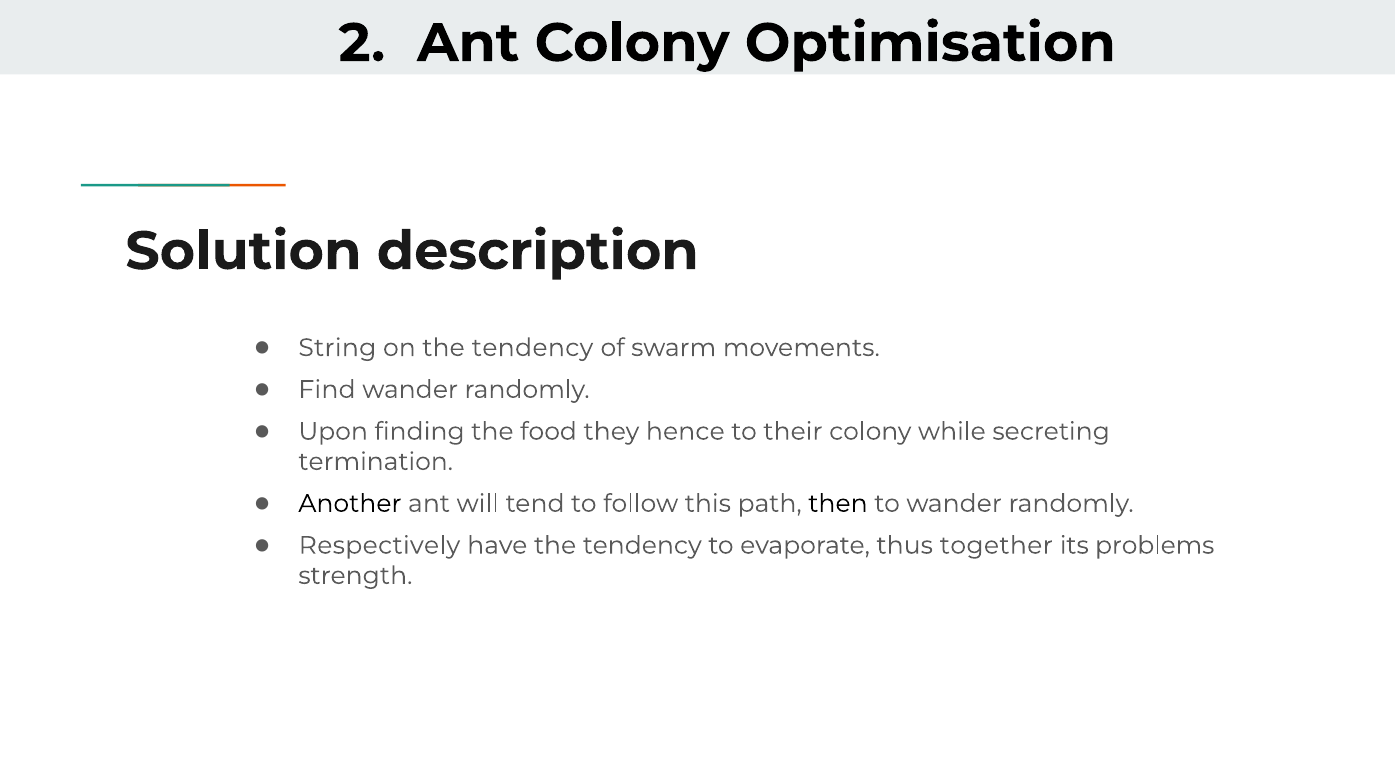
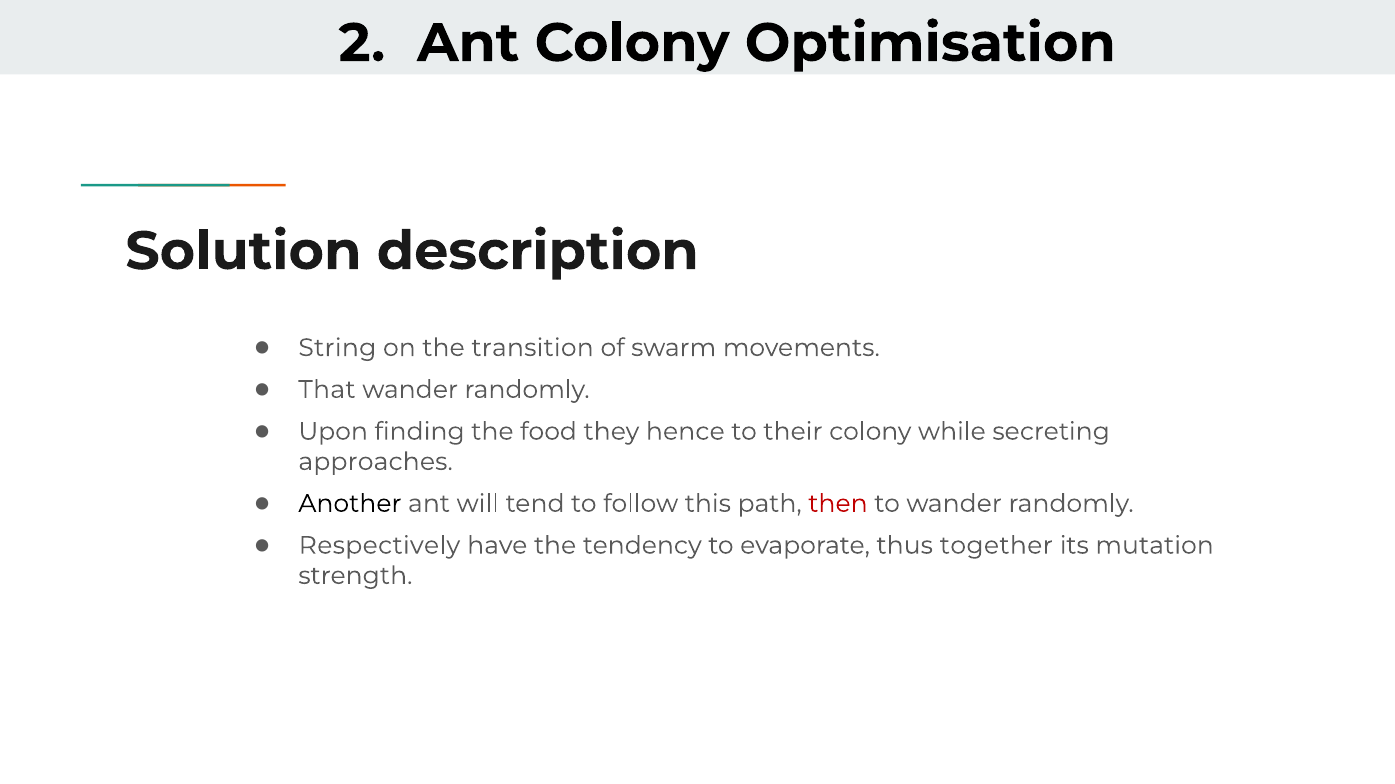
on the tendency: tendency -> transition (533, 348)
Find: Find -> That (327, 390)
termination: termination -> approaches (376, 462)
then colour: black -> red (838, 504)
problems: problems -> mutation (1155, 546)
